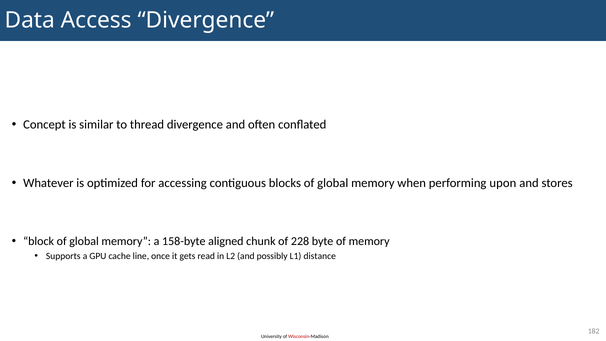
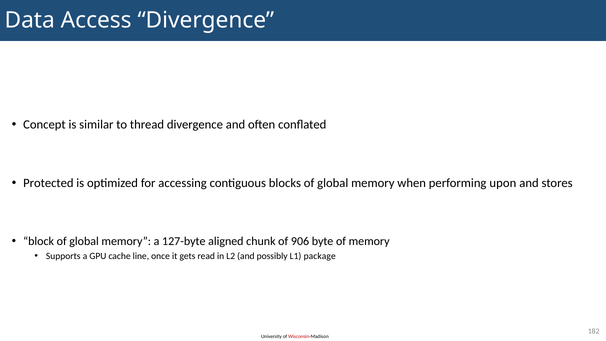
Whatever: Whatever -> Protected (48, 183)
158-byte: 158-byte -> 127-byte (184, 241)
228: 228 -> 906 (300, 241)
distance: distance -> package (320, 256)
